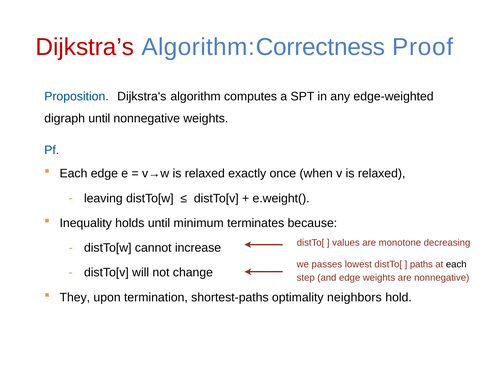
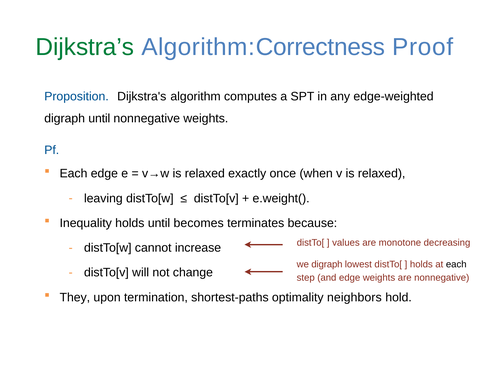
Dijkstra’s colour: red -> green (85, 47)
minimum: minimum -> becomes (199, 223)
we passes: passes -> digraph (327, 264)
paths: paths -> holds (421, 264)
